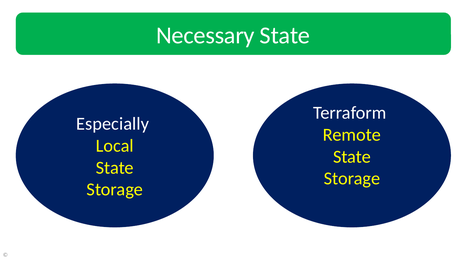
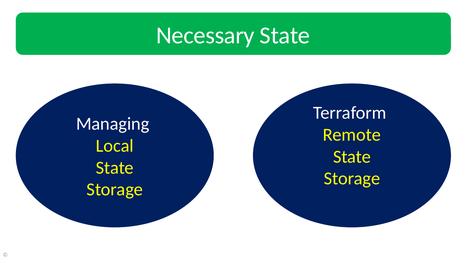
Especially: Especially -> Managing (113, 124)
